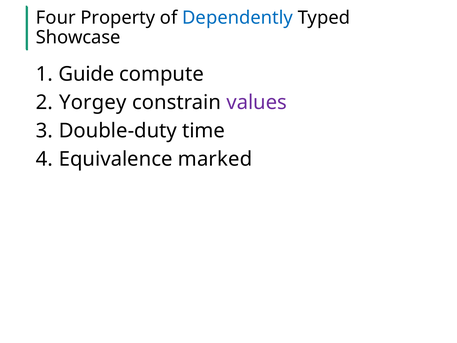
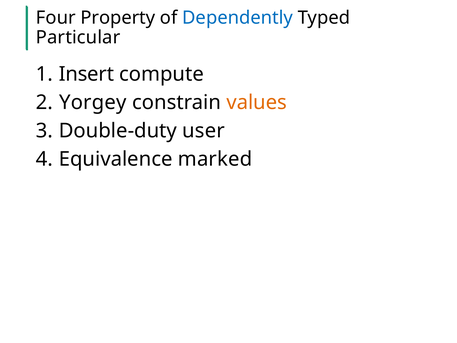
Showcase: Showcase -> Particular (78, 38)
Guide: Guide -> Insert (86, 74)
values colour: purple -> orange (257, 102)
time: time -> user (204, 131)
